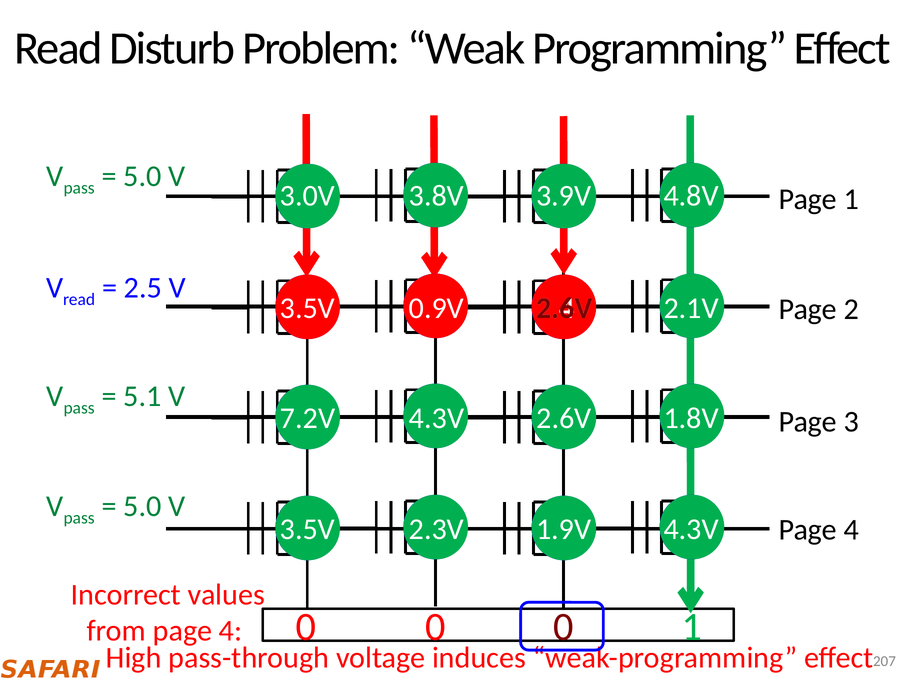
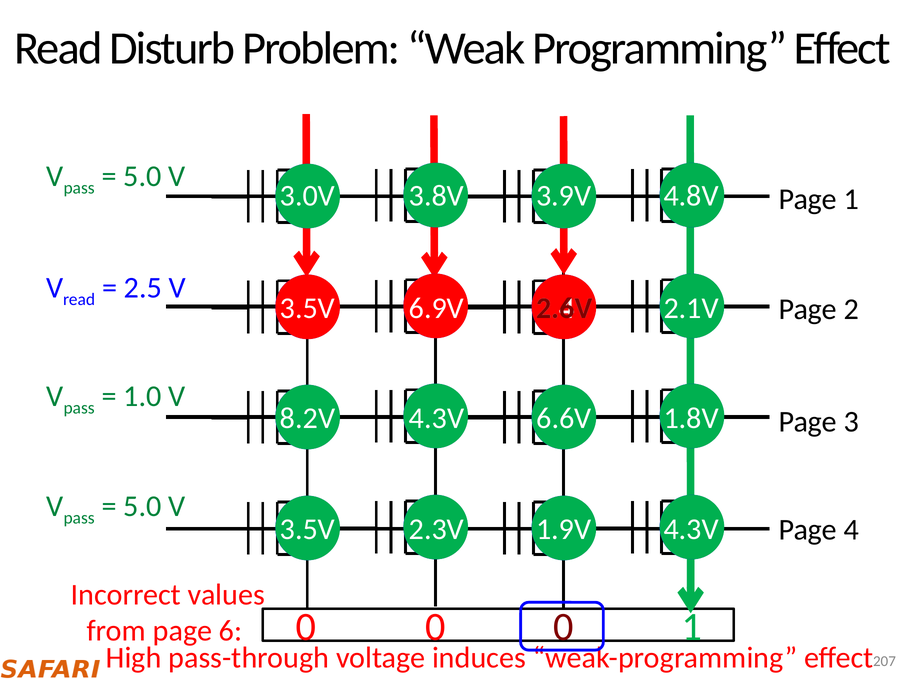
0.9V: 0.9V -> 6.9V (436, 308)
5.1: 5.1 -> 1.0 (142, 396)
7.2V: 7.2V -> 8.2V (308, 418)
4.3V 2.6V: 2.6V -> 6.6V (564, 418)
from page 4: 4 -> 6 (231, 631)
